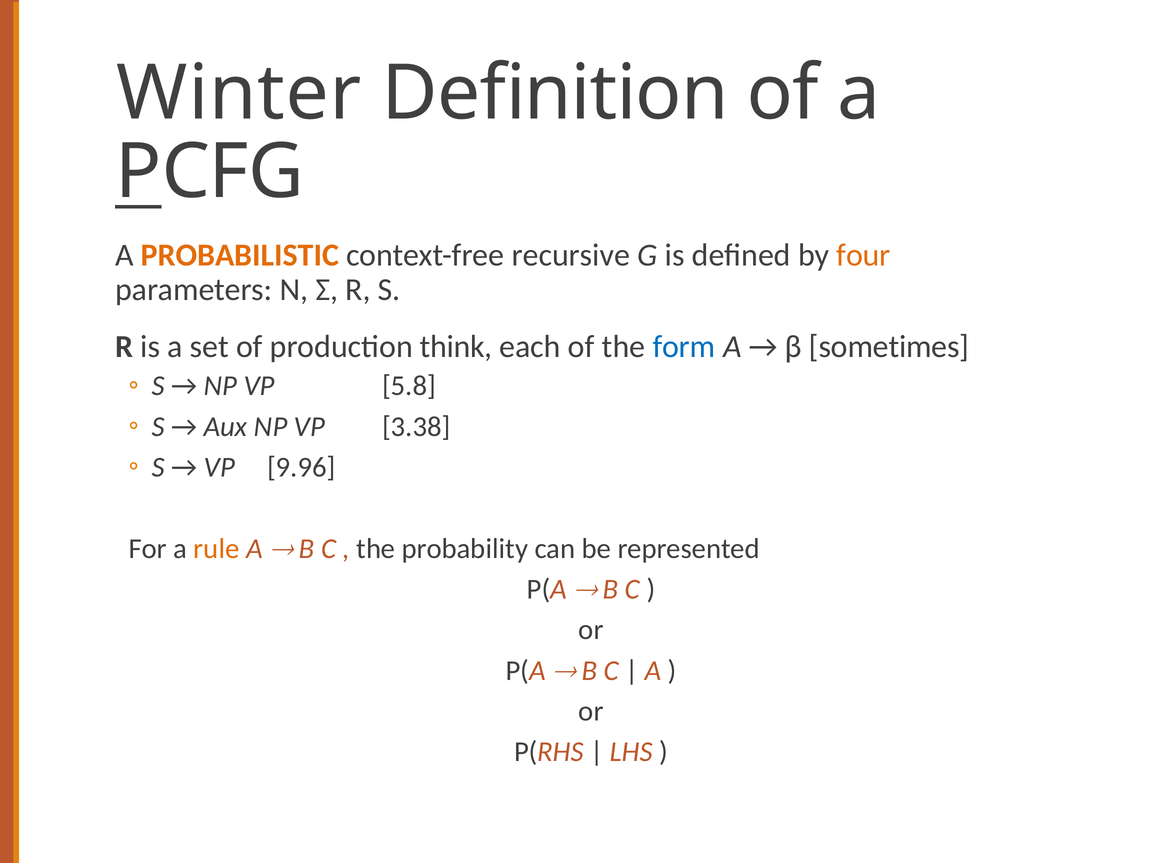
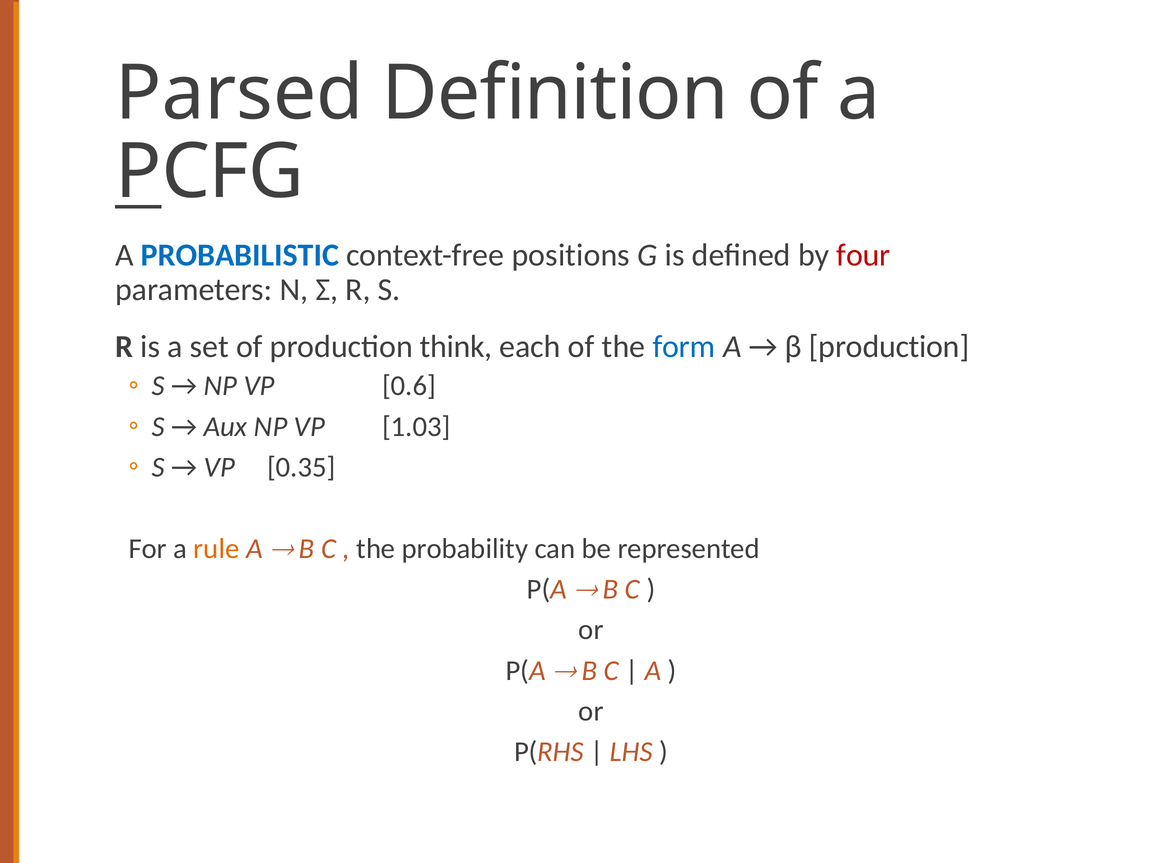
Winter: Winter -> Parsed (239, 94)
PROBABILISTIC colour: orange -> blue (240, 255)
recursive: recursive -> positions (571, 255)
four colour: orange -> red (864, 255)
β sometimes: sometimes -> production (889, 347)
5.8: 5.8 -> 0.6 (409, 386)
3.38: 3.38 -> 1.03 (416, 427)
9.96: 9.96 -> 0.35 (301, 467)
